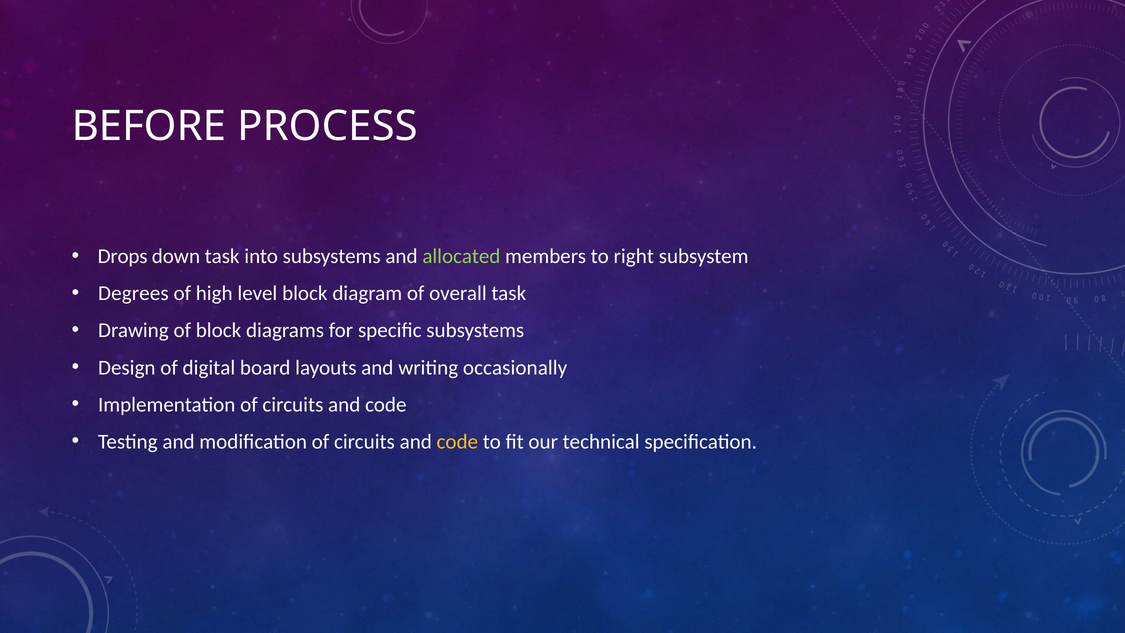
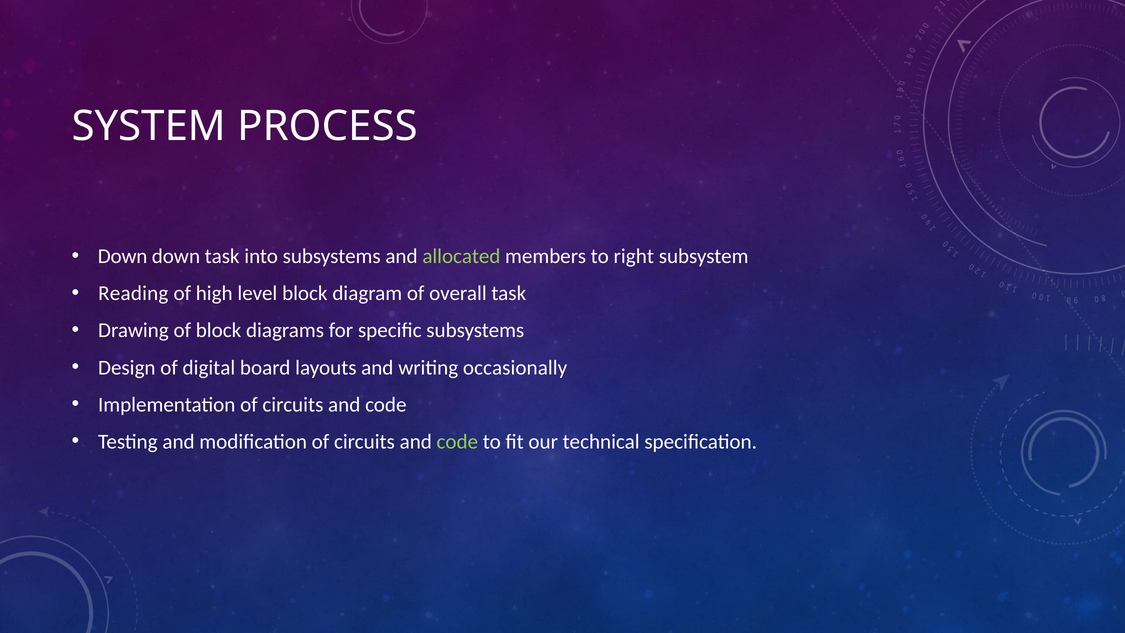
BEFORE: BEFORE -> SYSTEM (149, 126)
Drops: Drops -> Down (123, 256)
Degrees: Degrees -> Reading (133, 293)
code colour: yellow -> light green (457, 442)
